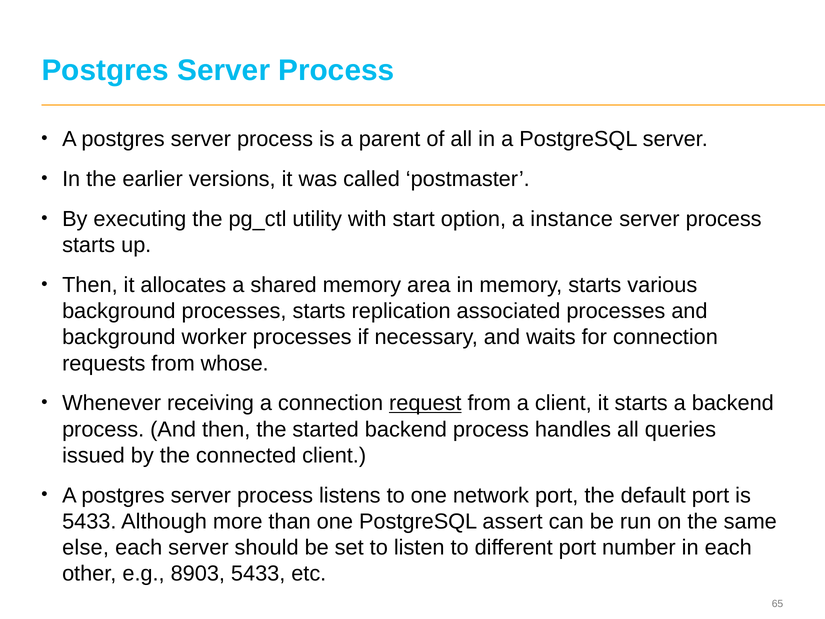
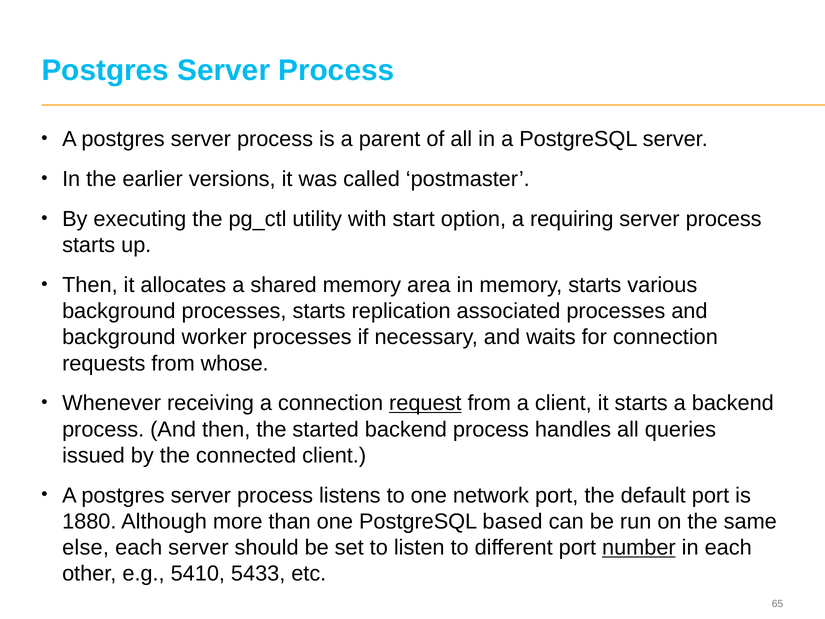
instance: instance -> requiring (572, 219)
5433: 5433 -> 1880 (89, 521)
assert: assert -> based (513, 521)
number underline: none -> present (639, 547)
8903: 8903 -> 5410 (198, 573)
